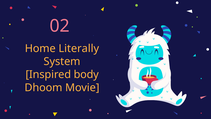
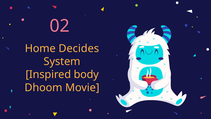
Literally: Literally -> Decides (79, 48)
